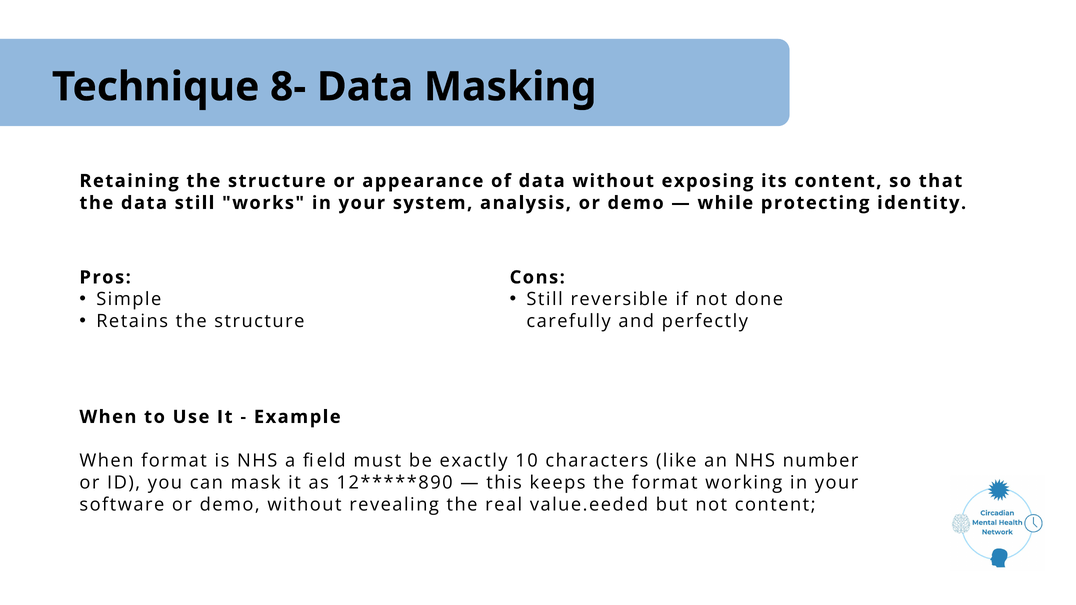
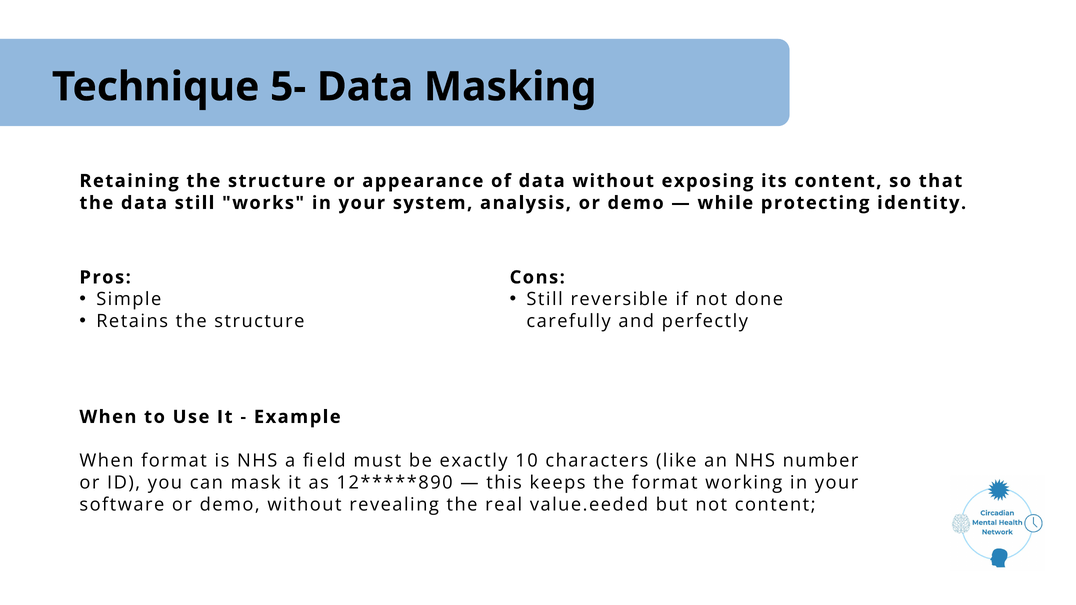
8-: 8- -> 5- (288, 87)
